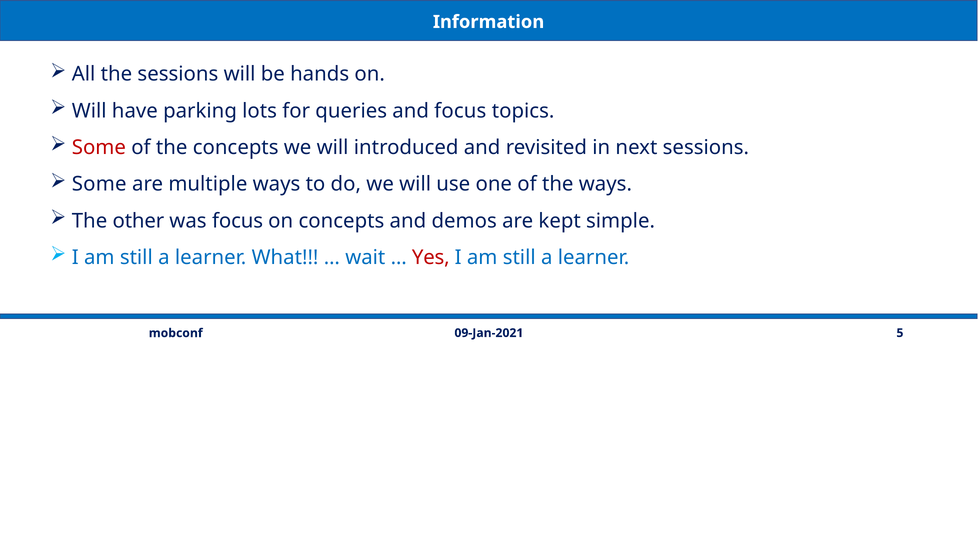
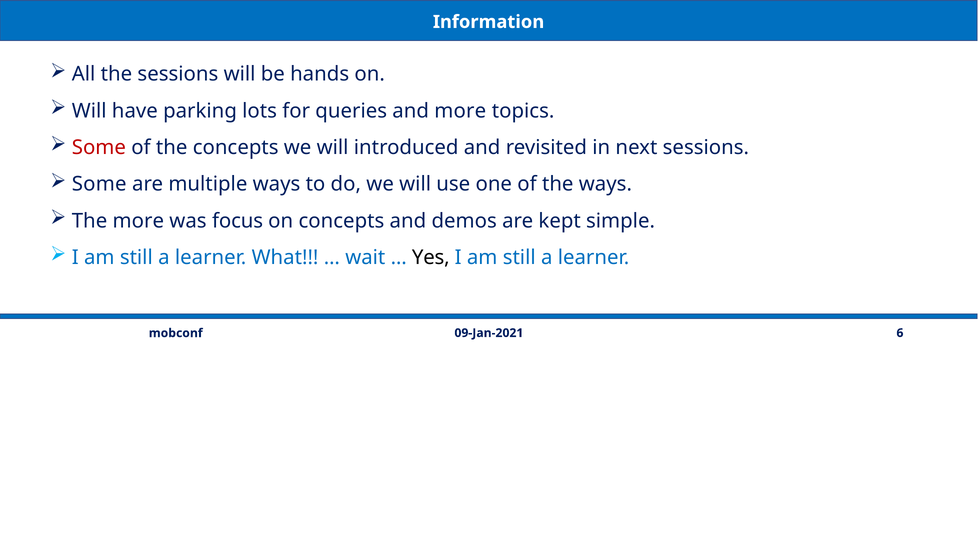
and focus: focus -> more (460, 111)
The other: other -> more (138, 221)
Yes colour: red -> black (431, 258)
5: 5 -> 6 (900, 333)
